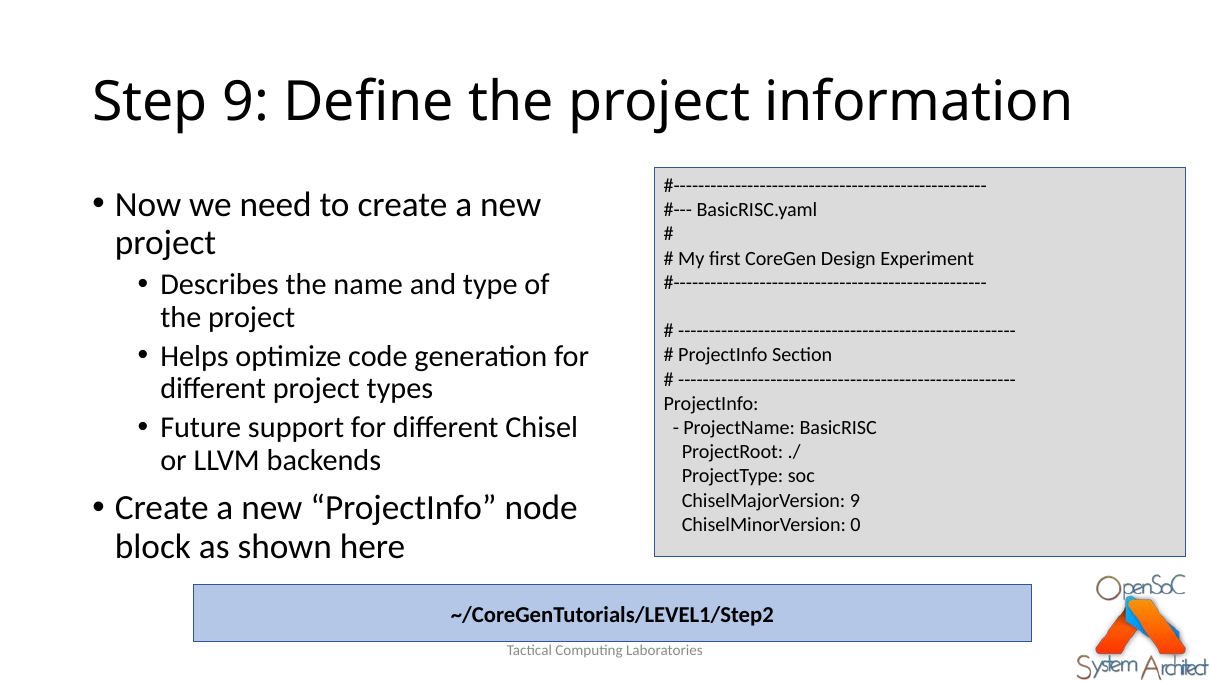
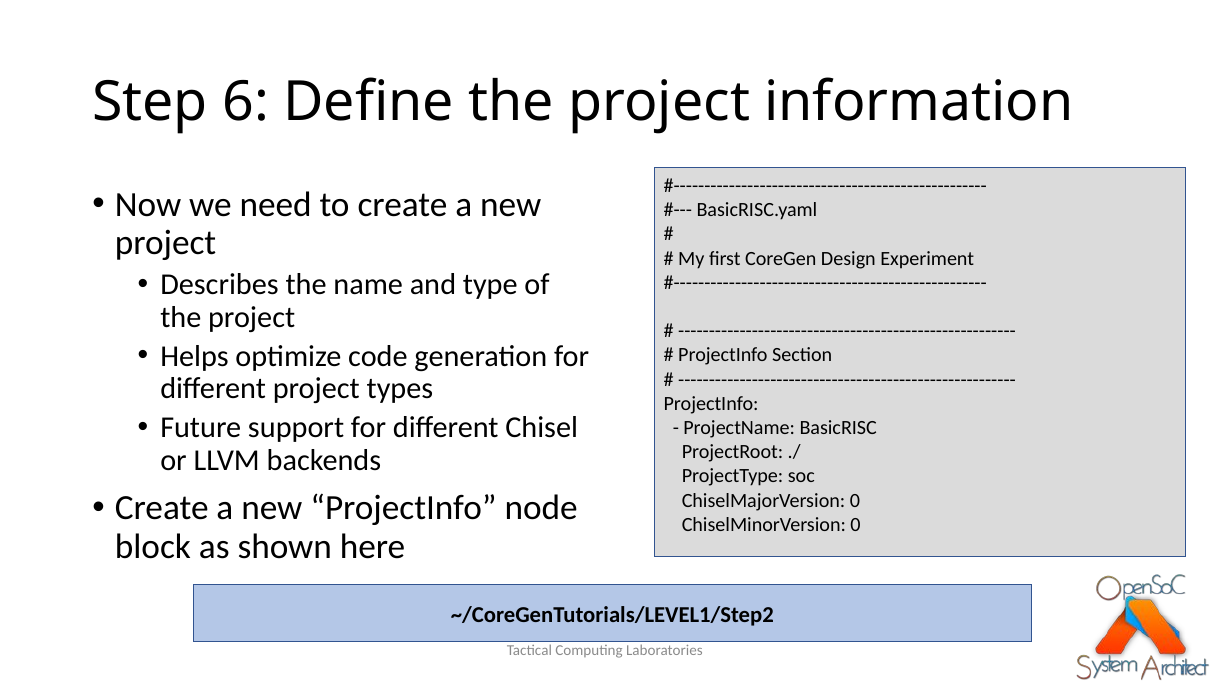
Step 9: 9 -> 6 (246, 102)
ChiselMajorVersion 9: 9 -> 0 (855, 500)
